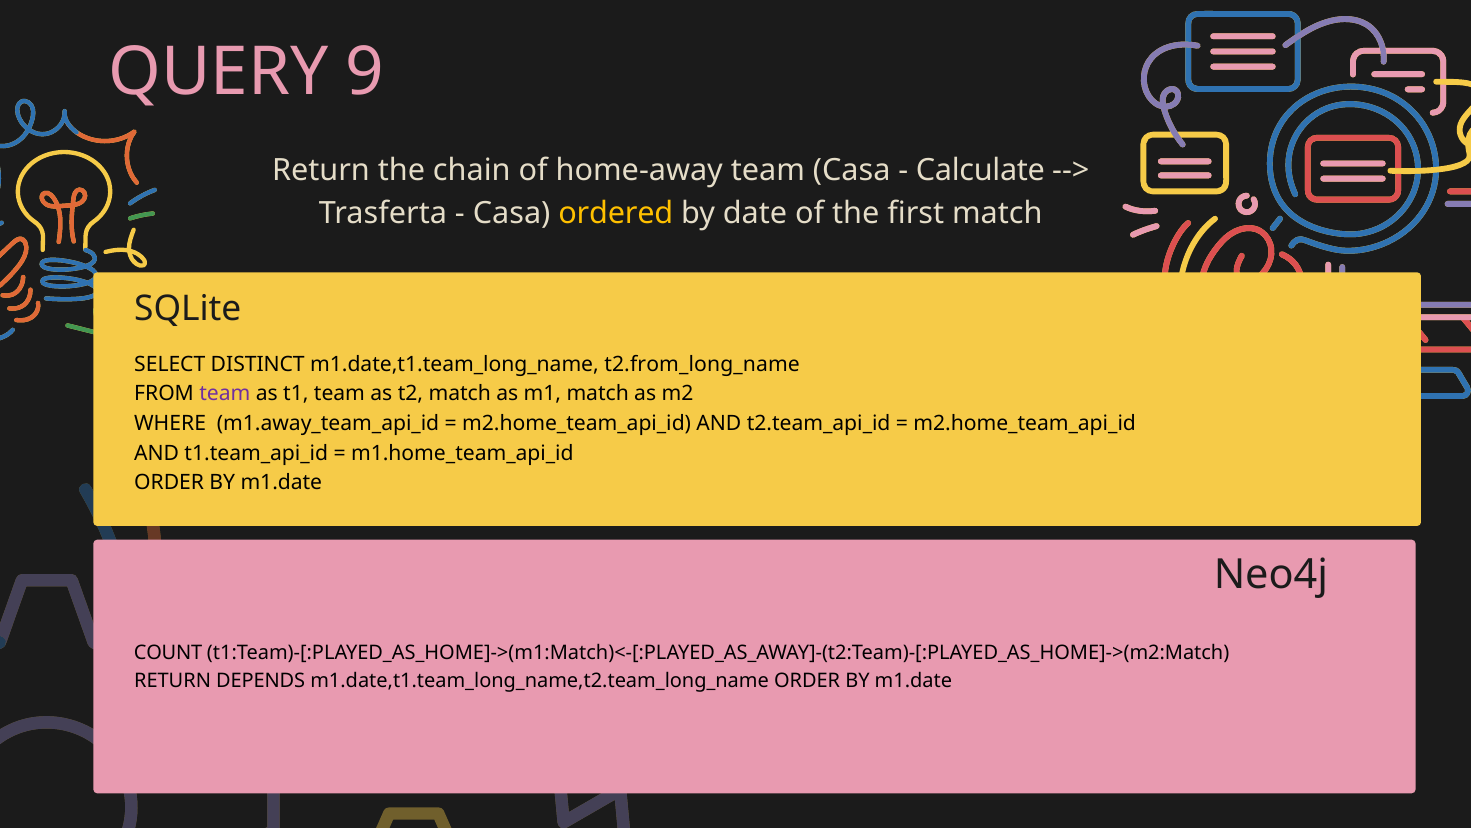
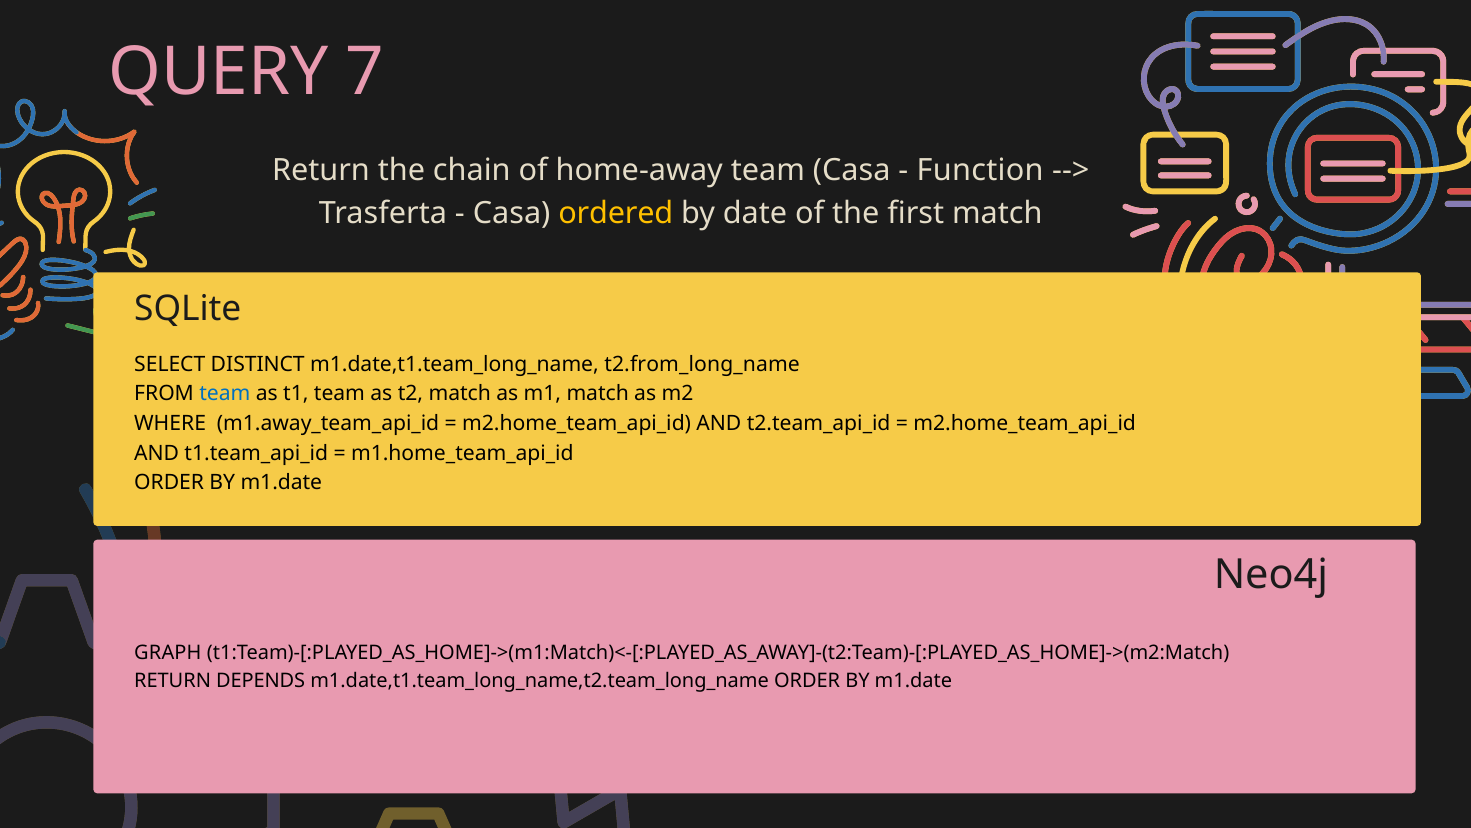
9: 9 -> 7 (365, 72)
Calculate: Calculate -> Function (980, 170)
team colour: purple -> blue (225, 394)
COUNT: COUNT -> GRAPH (168, 652)
